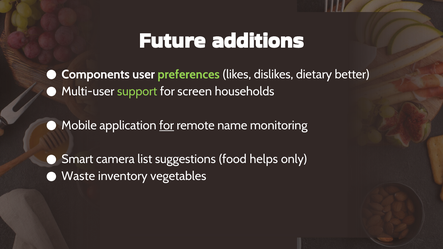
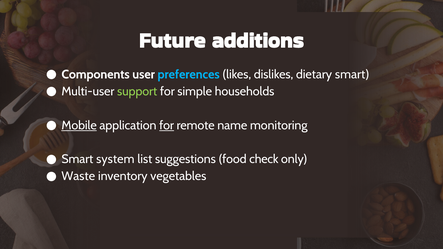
preferences colour: light green -> light blue (189, 74)
dietary better: better -> smart (352, 74)
screen: screen -> simple (195, 91)
Mobile underline: none -> present (79, 125)
camera: camera -> system (115, 159)
helps: helps -> check (264, 159)
